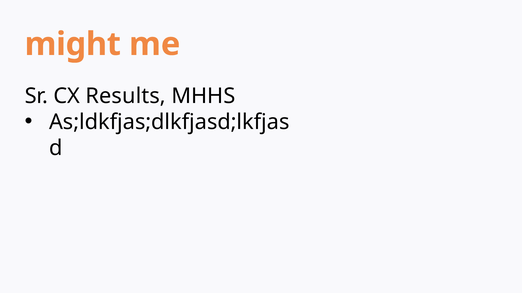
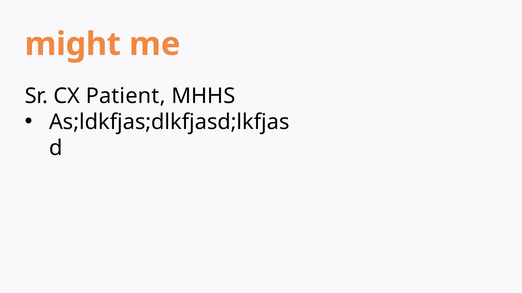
Results: Results -> Patient (126, 96)
